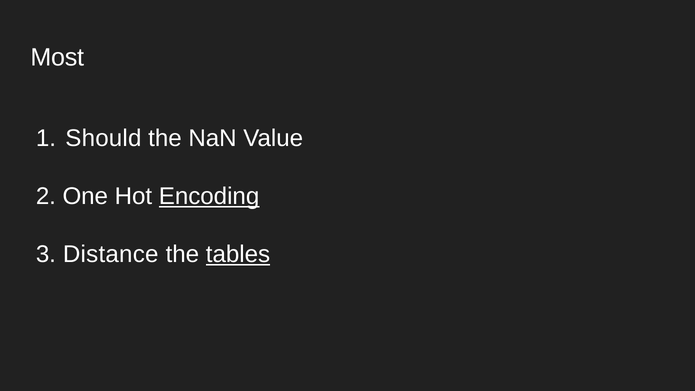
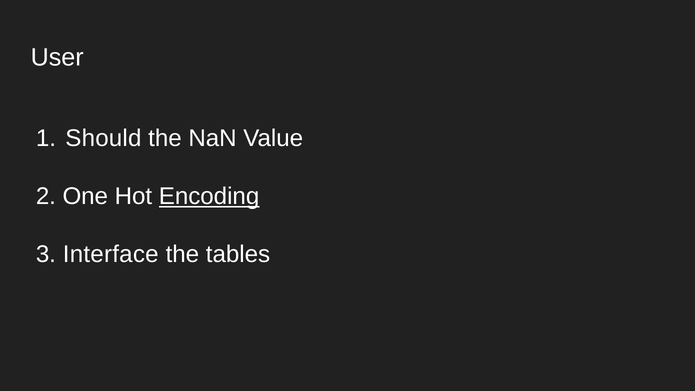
Most: Most -> User (57, 58)
Distance: Distance -> Interface (111, 254)
tables underline: present -> none (238, 254)
